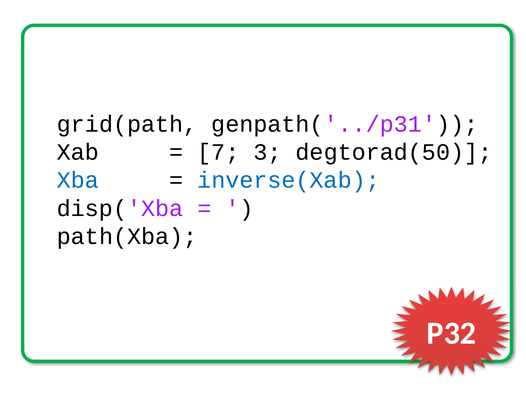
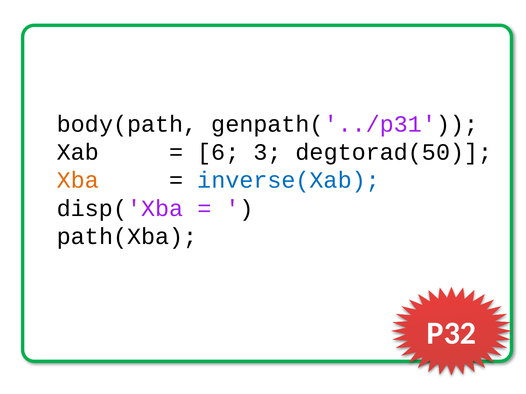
grid(path: grid(path -> body(path (127, 124)
7: 7 -> 6 (218, 152)
Xba colour: blue -> orange (78, 181)
